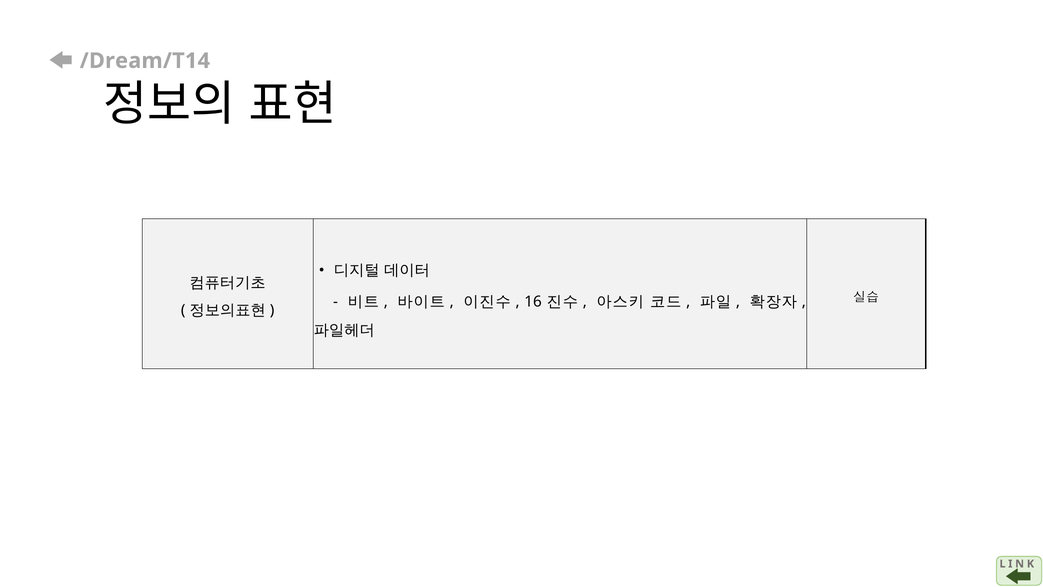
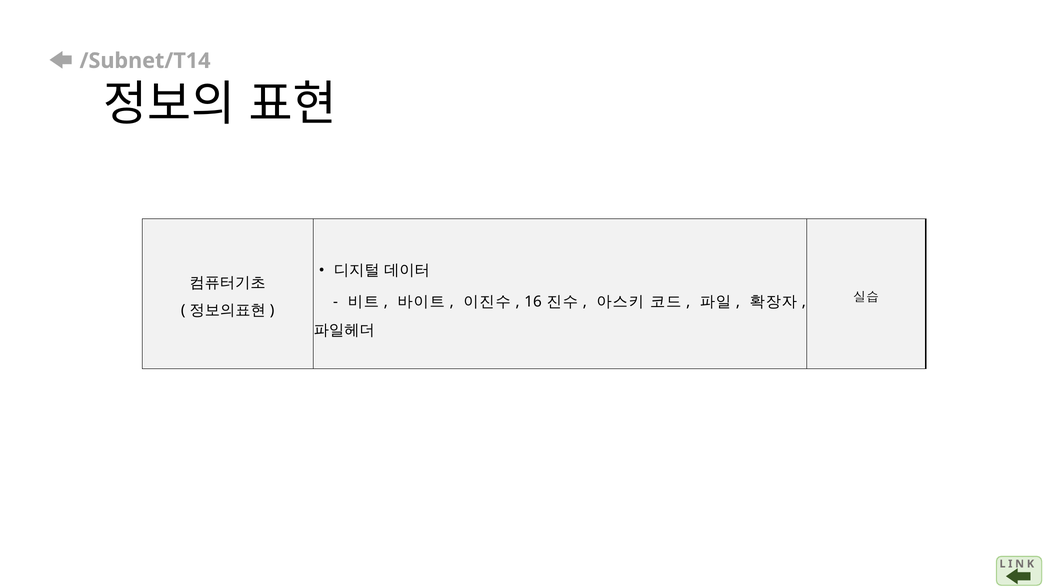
/Dream/T14: /Dream/T14 -> /Subnet/T14 (145, 61)
